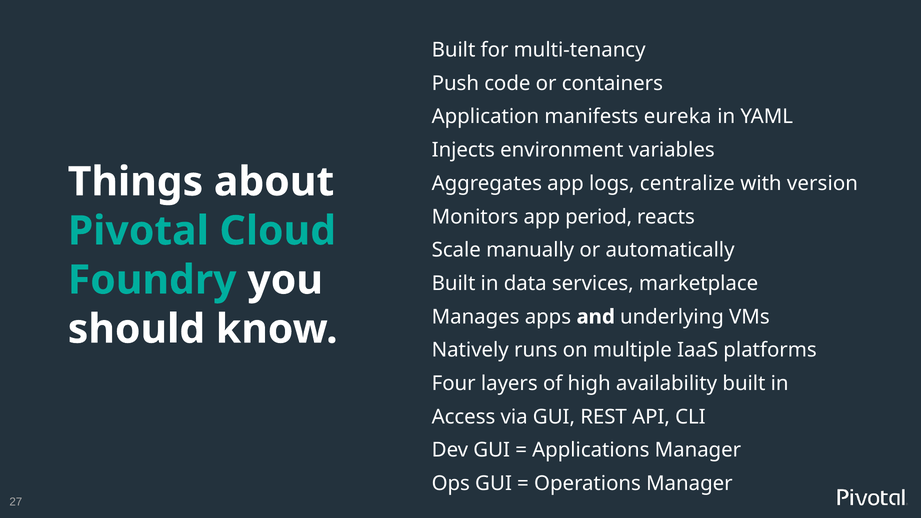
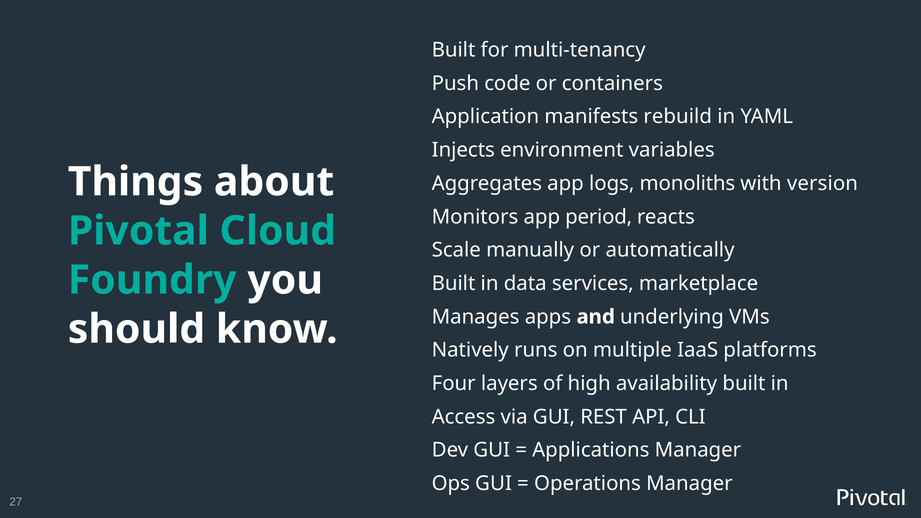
eureka: eureka -> rebuild (678, 117)
centralize: centralize -> monoliths (687, 183)
